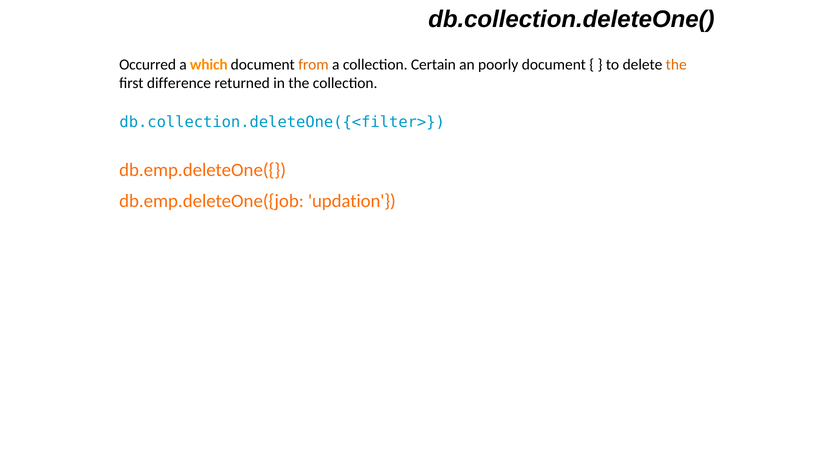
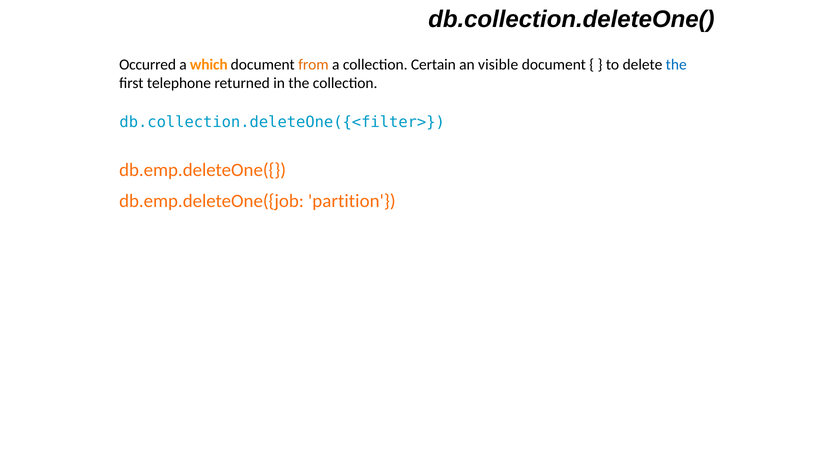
poorly: poorly -> visible (498, 65)
the colour: orange -> blue (676, 65)
difference: difference -> telephone (179, 83)
updation: updation -> partition (352, 201)
